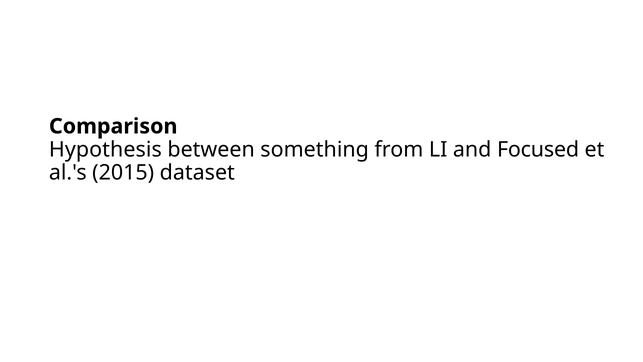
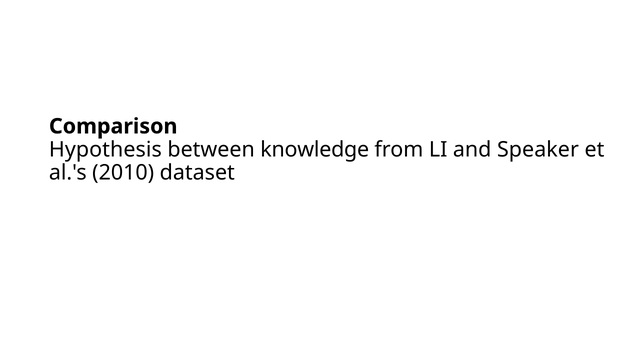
something: something -> knowledge (315, 149)
Focused: Focused -> Speaker (538, 149)
2015: 2015 -> 2010 (123, 173)
